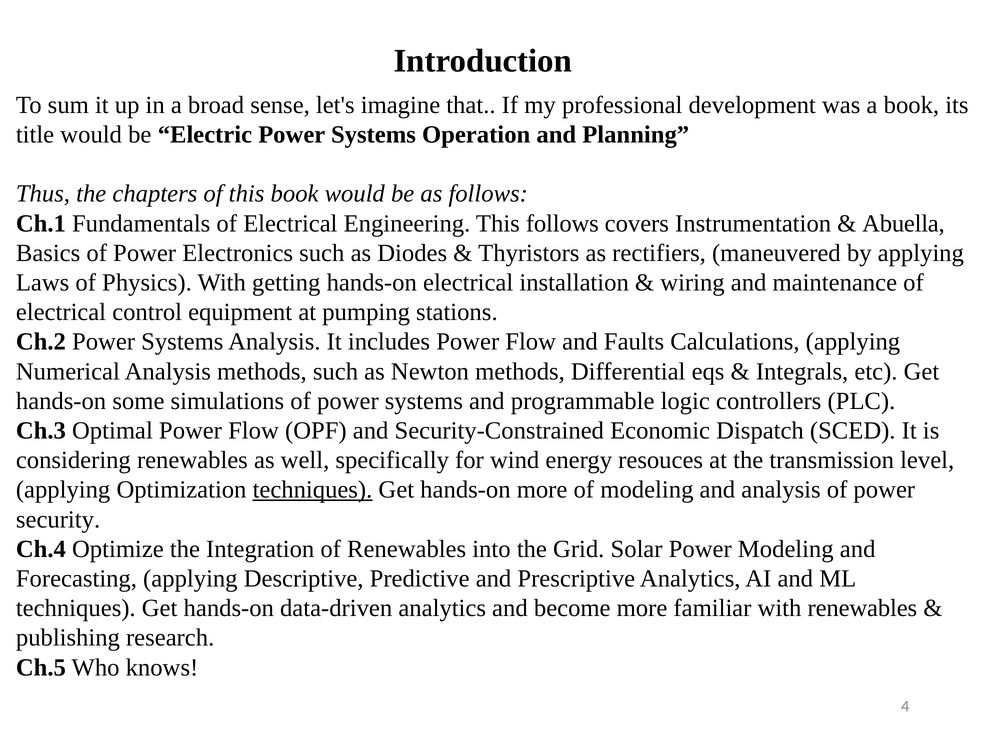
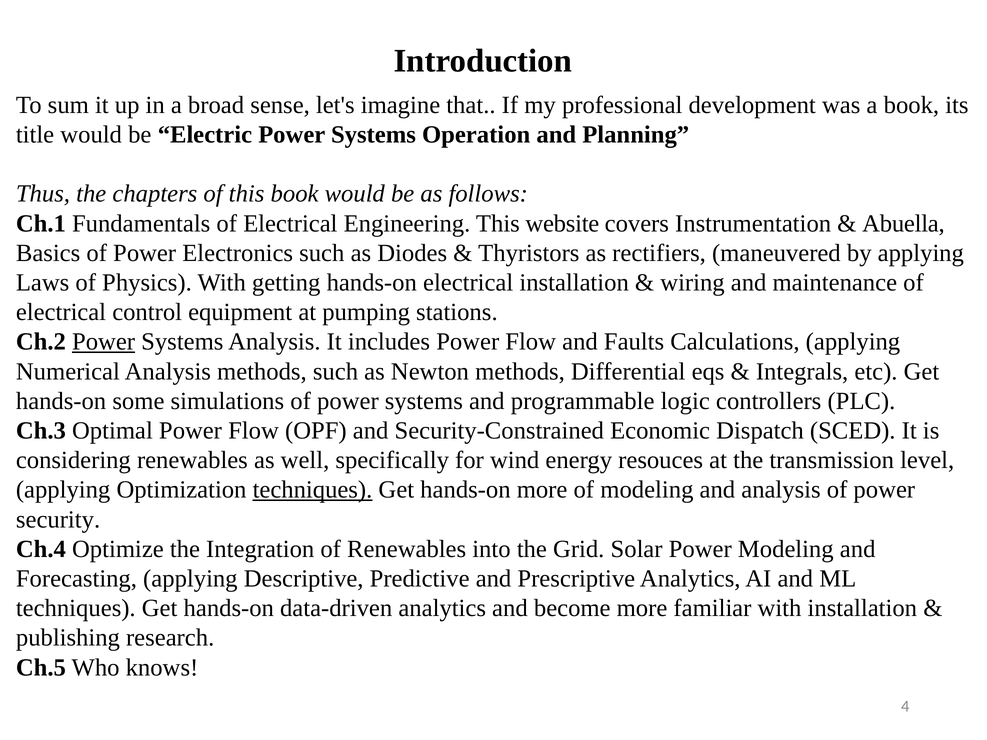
This follows: follows -> website (562, 223)
Power underline: none -> present (104, 342)
with renewables: renewables -> installation (862, 608)
